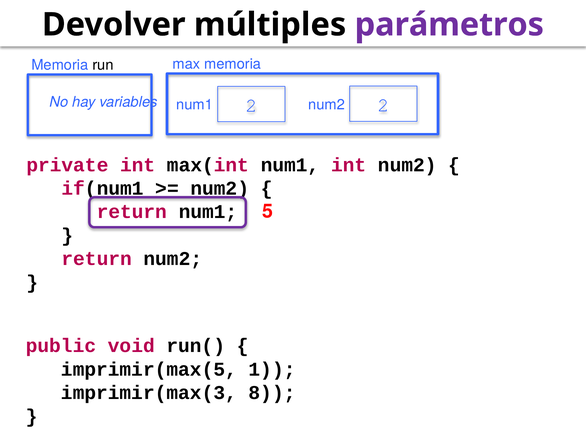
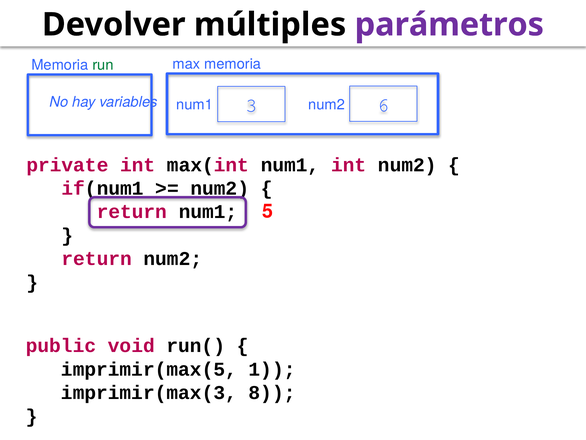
run colour: black -> green (103, 65)
num1 2: 2 -> 3 (251, 105)
num2 2: 2 -> 6 (383, 105)
